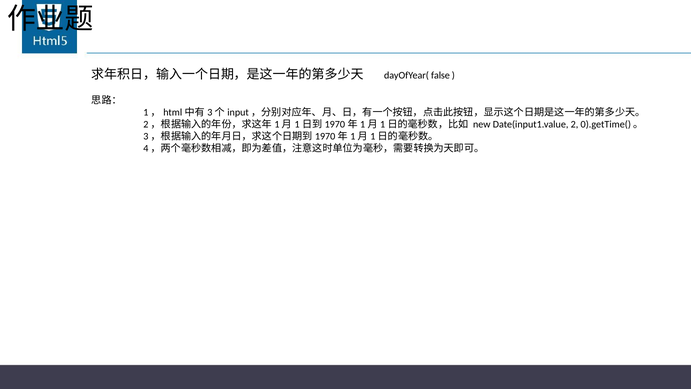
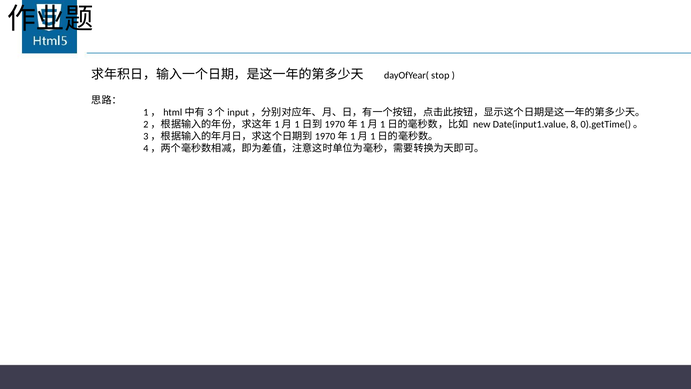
false: false -> stop (440, 75)
2: 2 -> 8 (575, 124)
